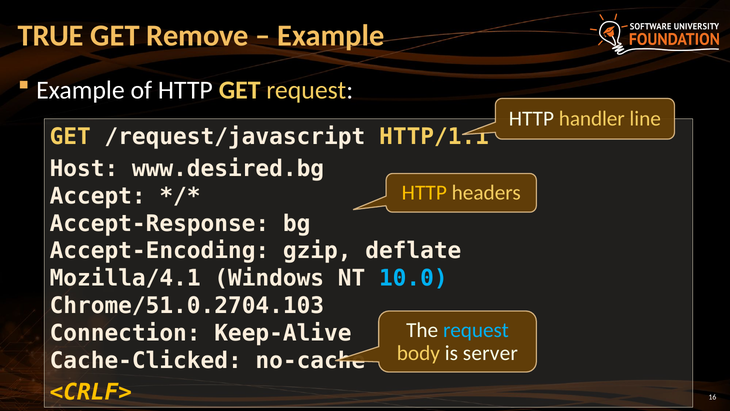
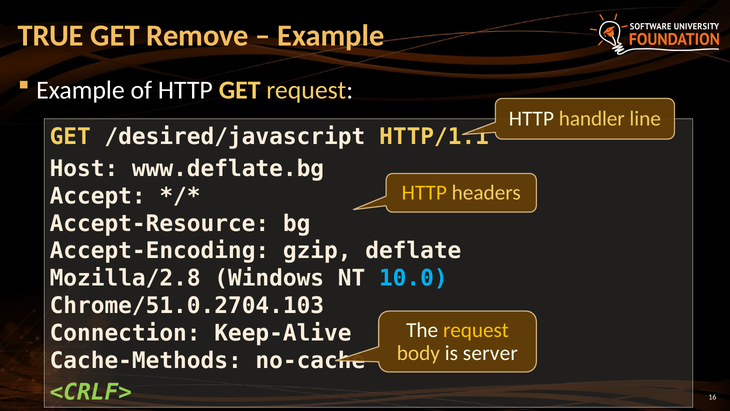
/request/javascript: /request/javascript -> /desired/javascript (235, 137)
www.desired.bg: www.desired.bg -> www.deflate.bg (228, 169)
Accept-Response: Accept-Response -> Accept-Resource (159, 223)
Mozilla/4.1: Mozilla/4.1 -> Mozilla/2.8 (125, 278)
request colour: light blue -> yellow (476, 330)
Cache-Clicked: Cache-Clicked -> Cache-Methods (146, 360)
<CRLF> colour: yellow -> light green (91, 392)
